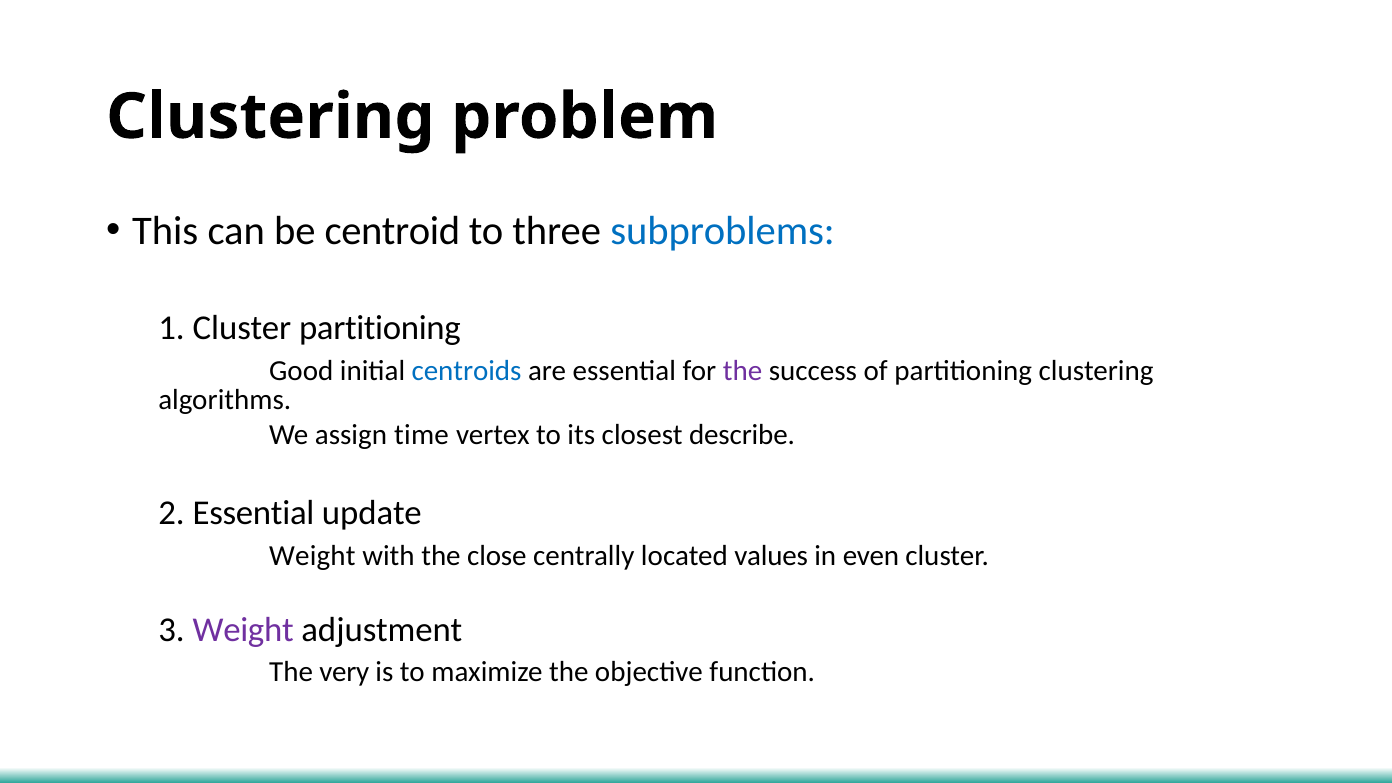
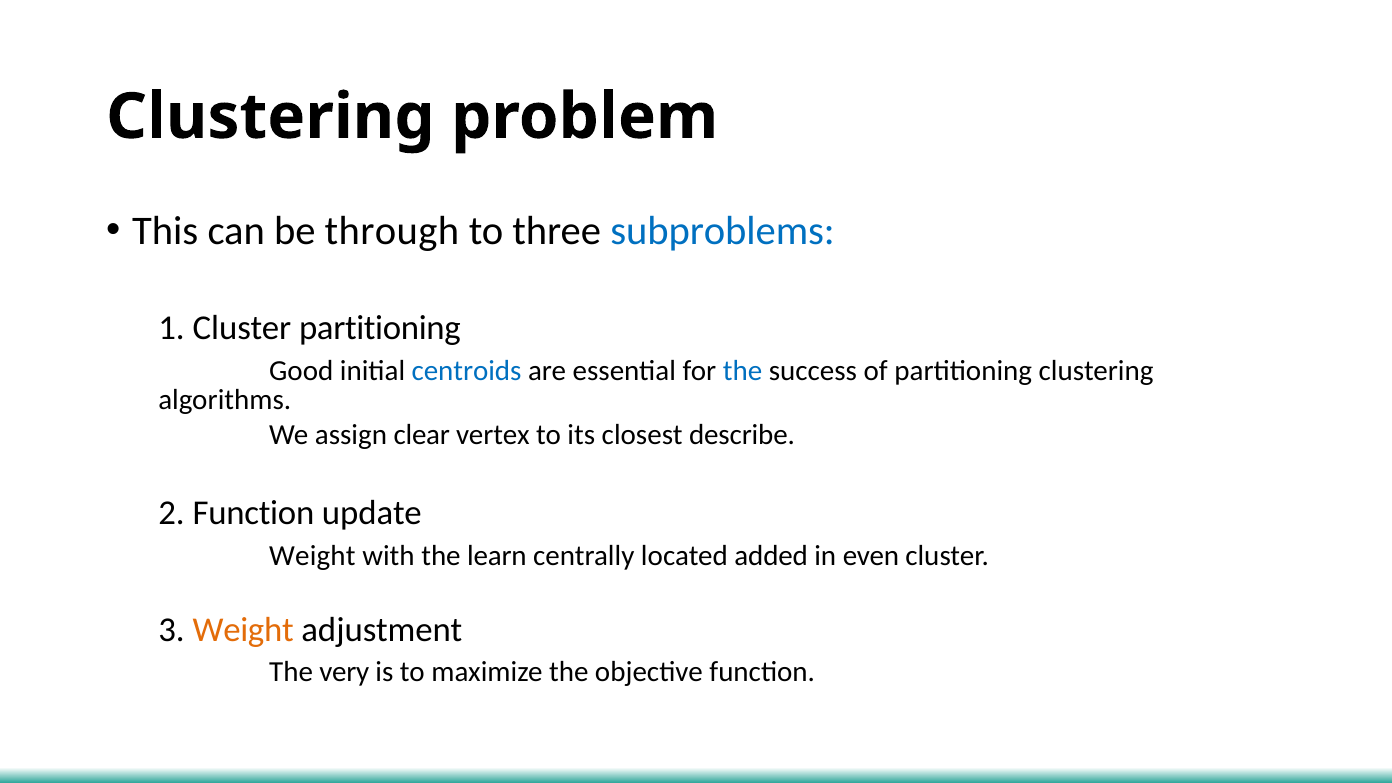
centroid: centroid -> through (392, 231)
the colour: purple -> blue (742, 371)
time: time -> clear (422, 435)
2 Essential: Essential -> Function (253, 513)
close: close -> learn (497, 556)
values: values -> added (771, 556)
Weight colour: purple -> orange (243, 630)
